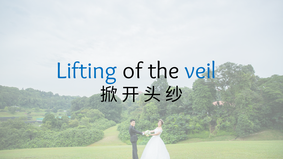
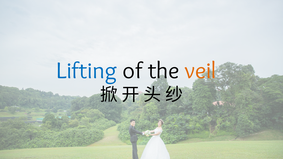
veil colour: blue -> orange (200, 71)
